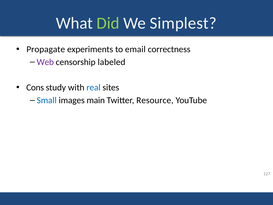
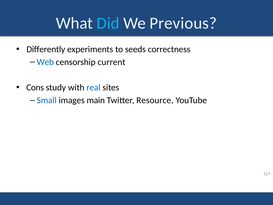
Did colour: light green -> light blue (108, 23)
Simplest: Simplest -> Previous (183, 23)
Propagate: Propagate -> Differently (46, 49)
email: email -> seeds (135, 49)
Web colour: purple -> blue (45, 62)
labeled: labeled -> current (112, 62)
